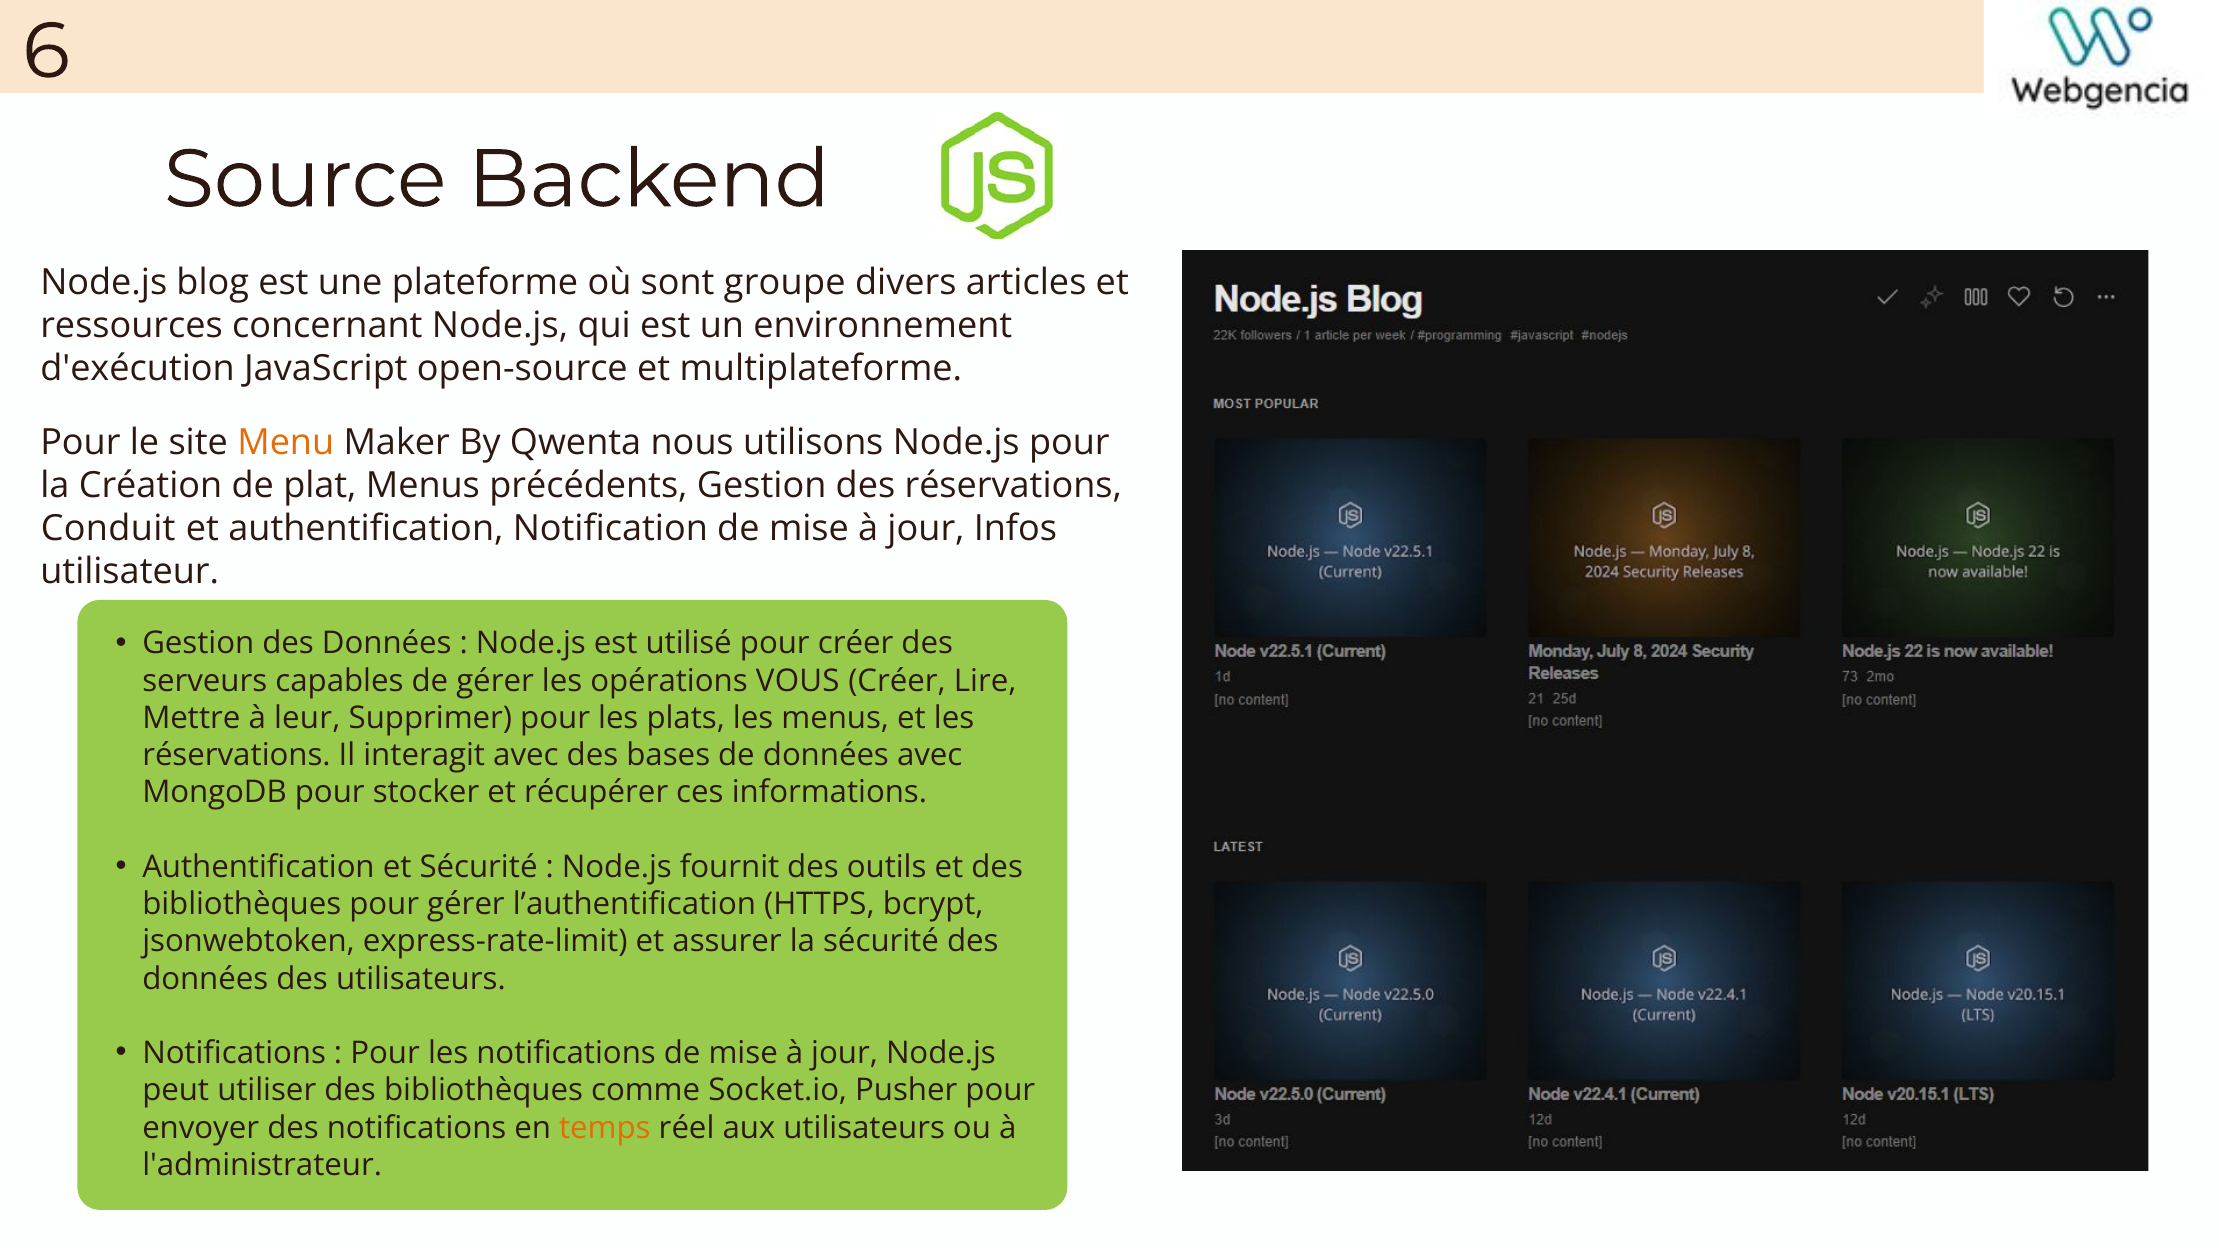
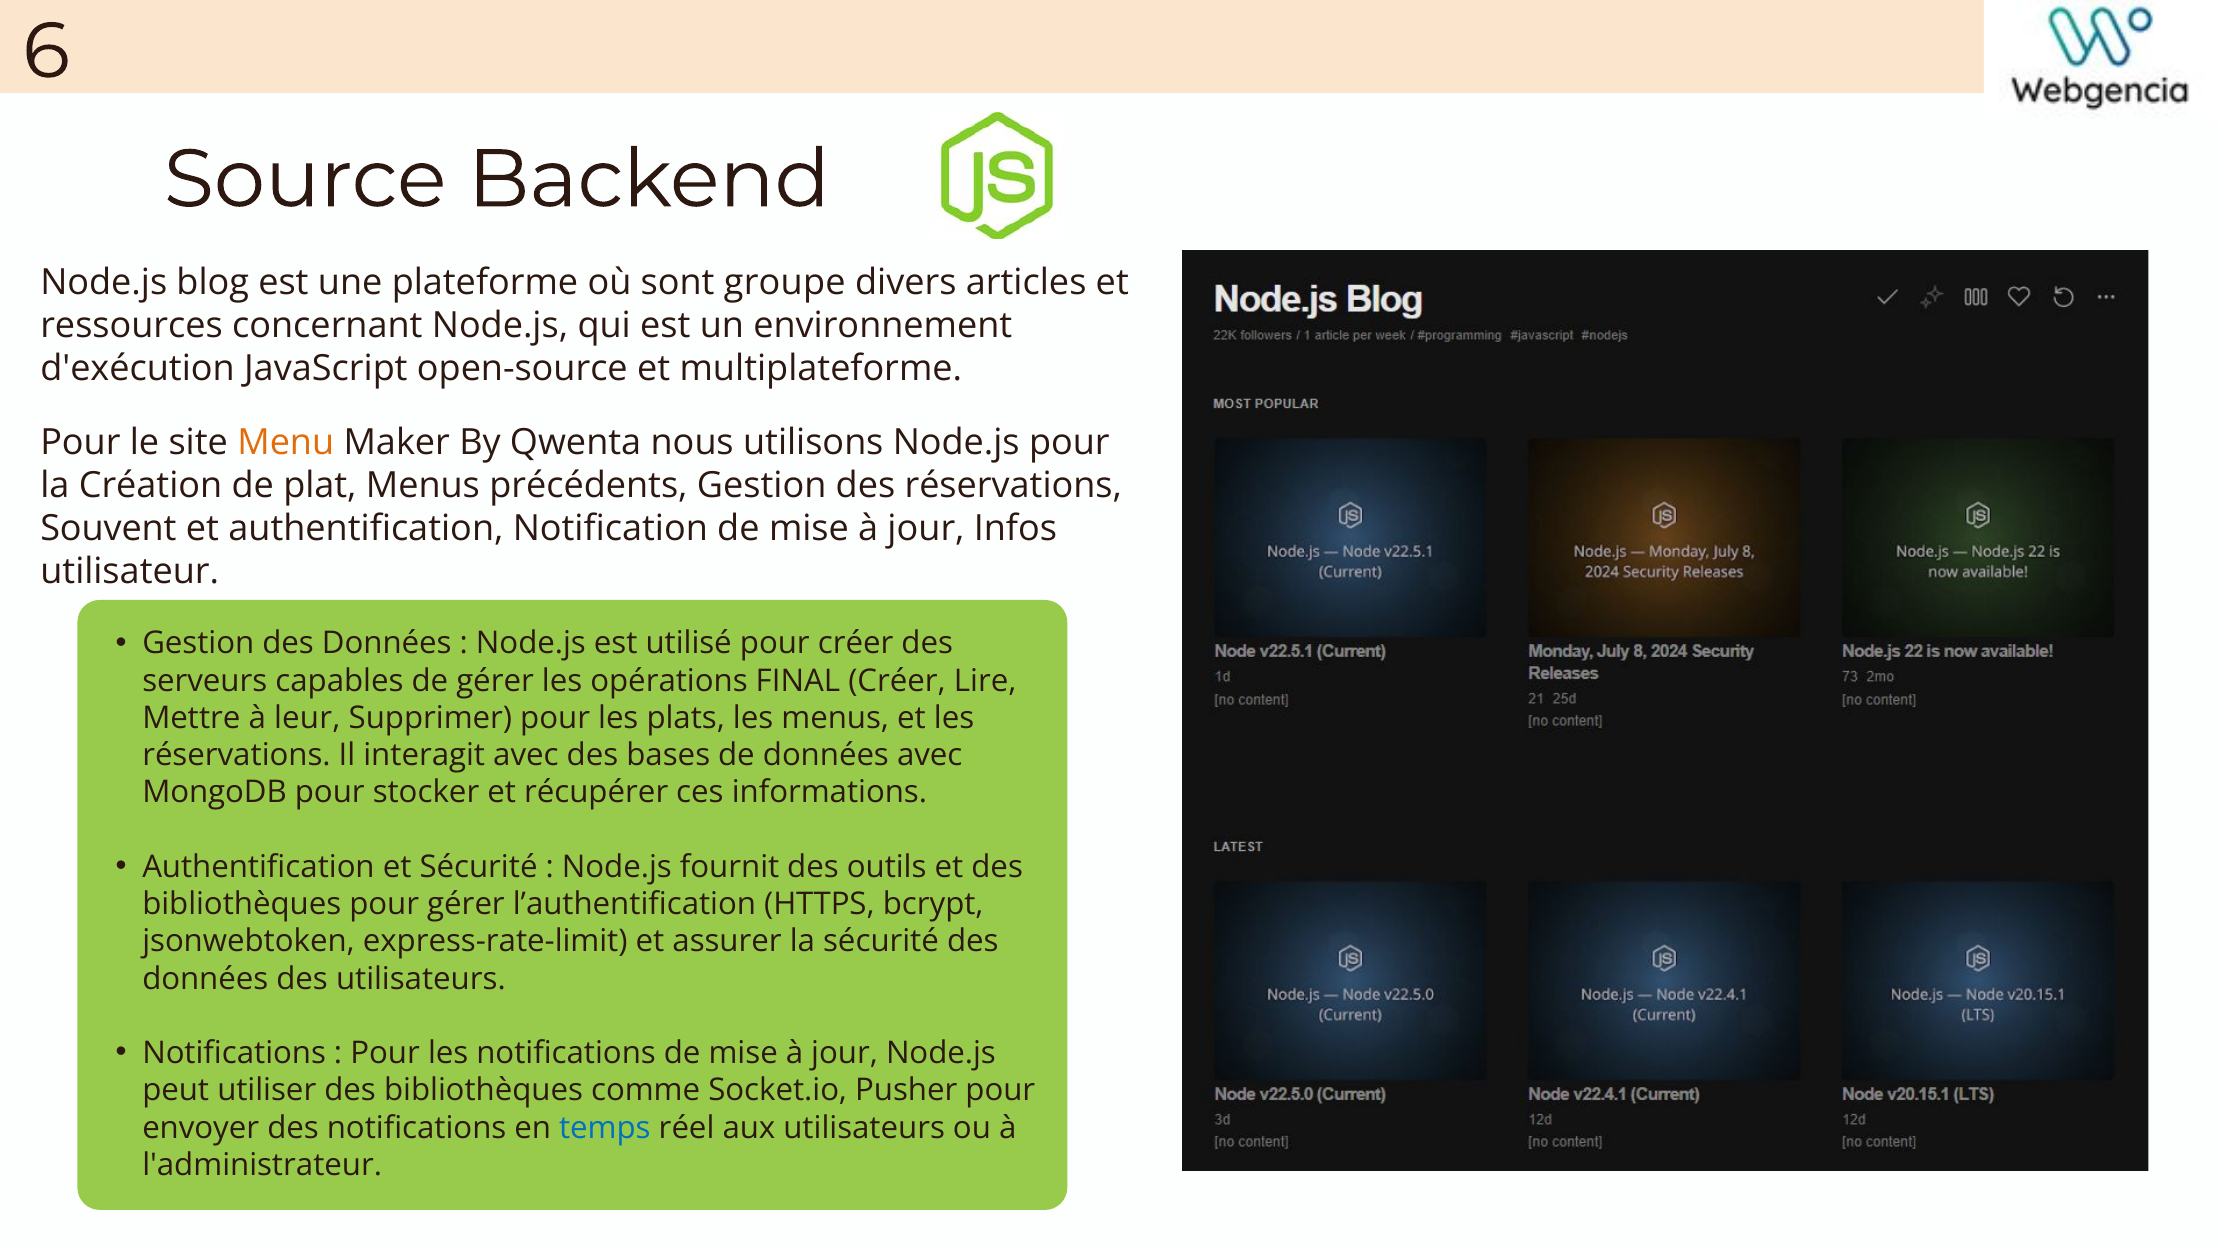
Conduit: Conduit -> Souvent (108, 528)
VOUS: VOUS -> FINAL (798, 681)
temps colour: orange -> blue (605, 1128)
